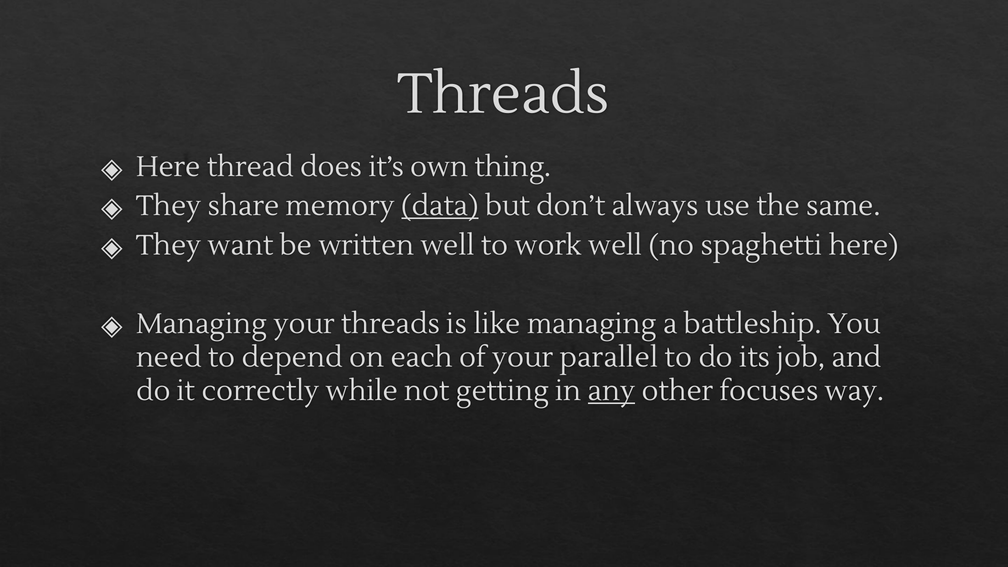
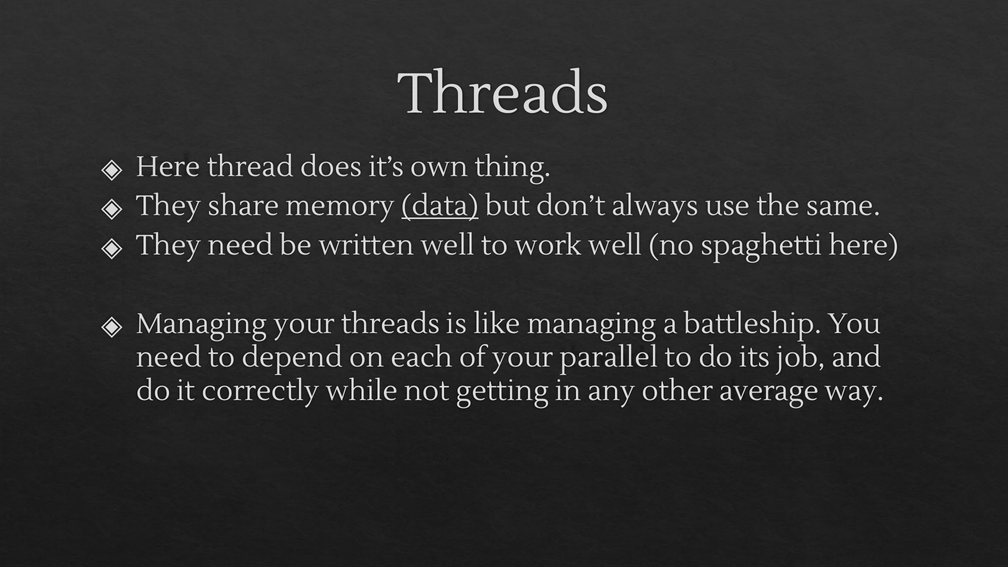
They want: want -> need (241, 245)
any underline: present -> none (611, 391)
focuses: focuses -> average (769, 391)
